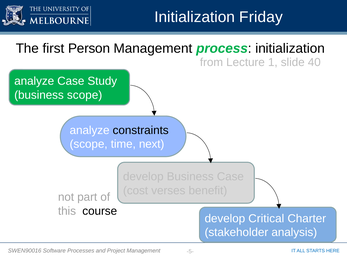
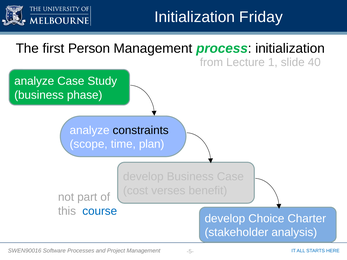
business scope: scope -> phase (85, 95)
next: next -> plan (152, 144)
course colour: black -> blue (100, 211)
Critical: Critical -> Choice (266, 219)
